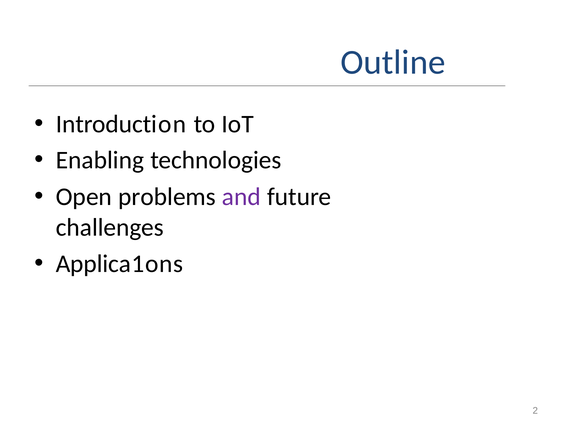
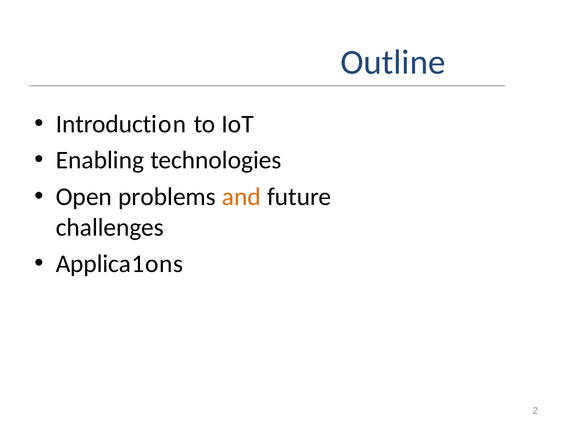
and colour: purple -> orange (241, 197)
